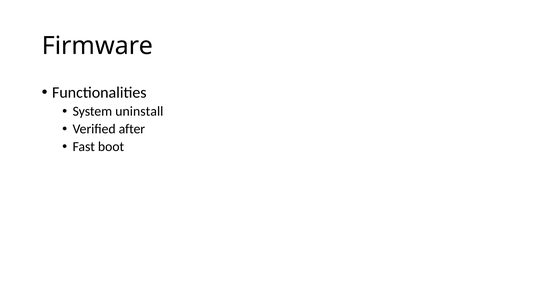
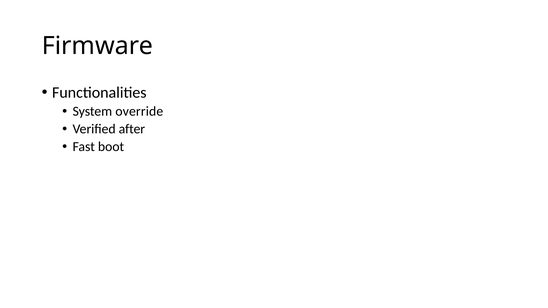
uninstall: uninstall -> override (139, 112)
